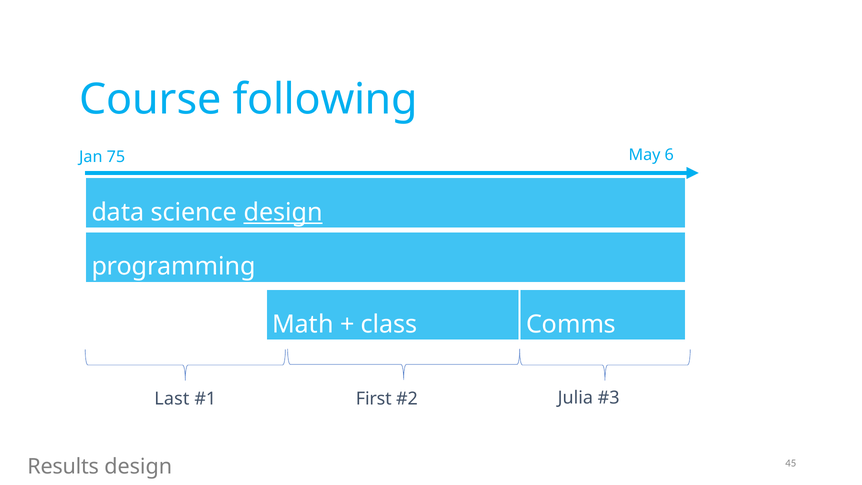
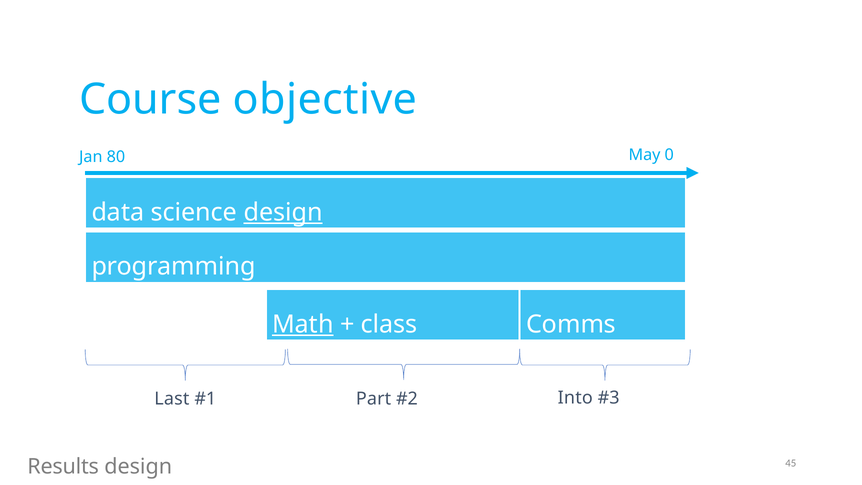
following: following -> objective (325, 99)
75: 75 -> 80 (116, 157)
6: 6 -> 0 (669, 155)
Math underline: none -> present (303, 324)
First: First -> Part (374, 399)
Julia: Julia -> Into (575, 398)
